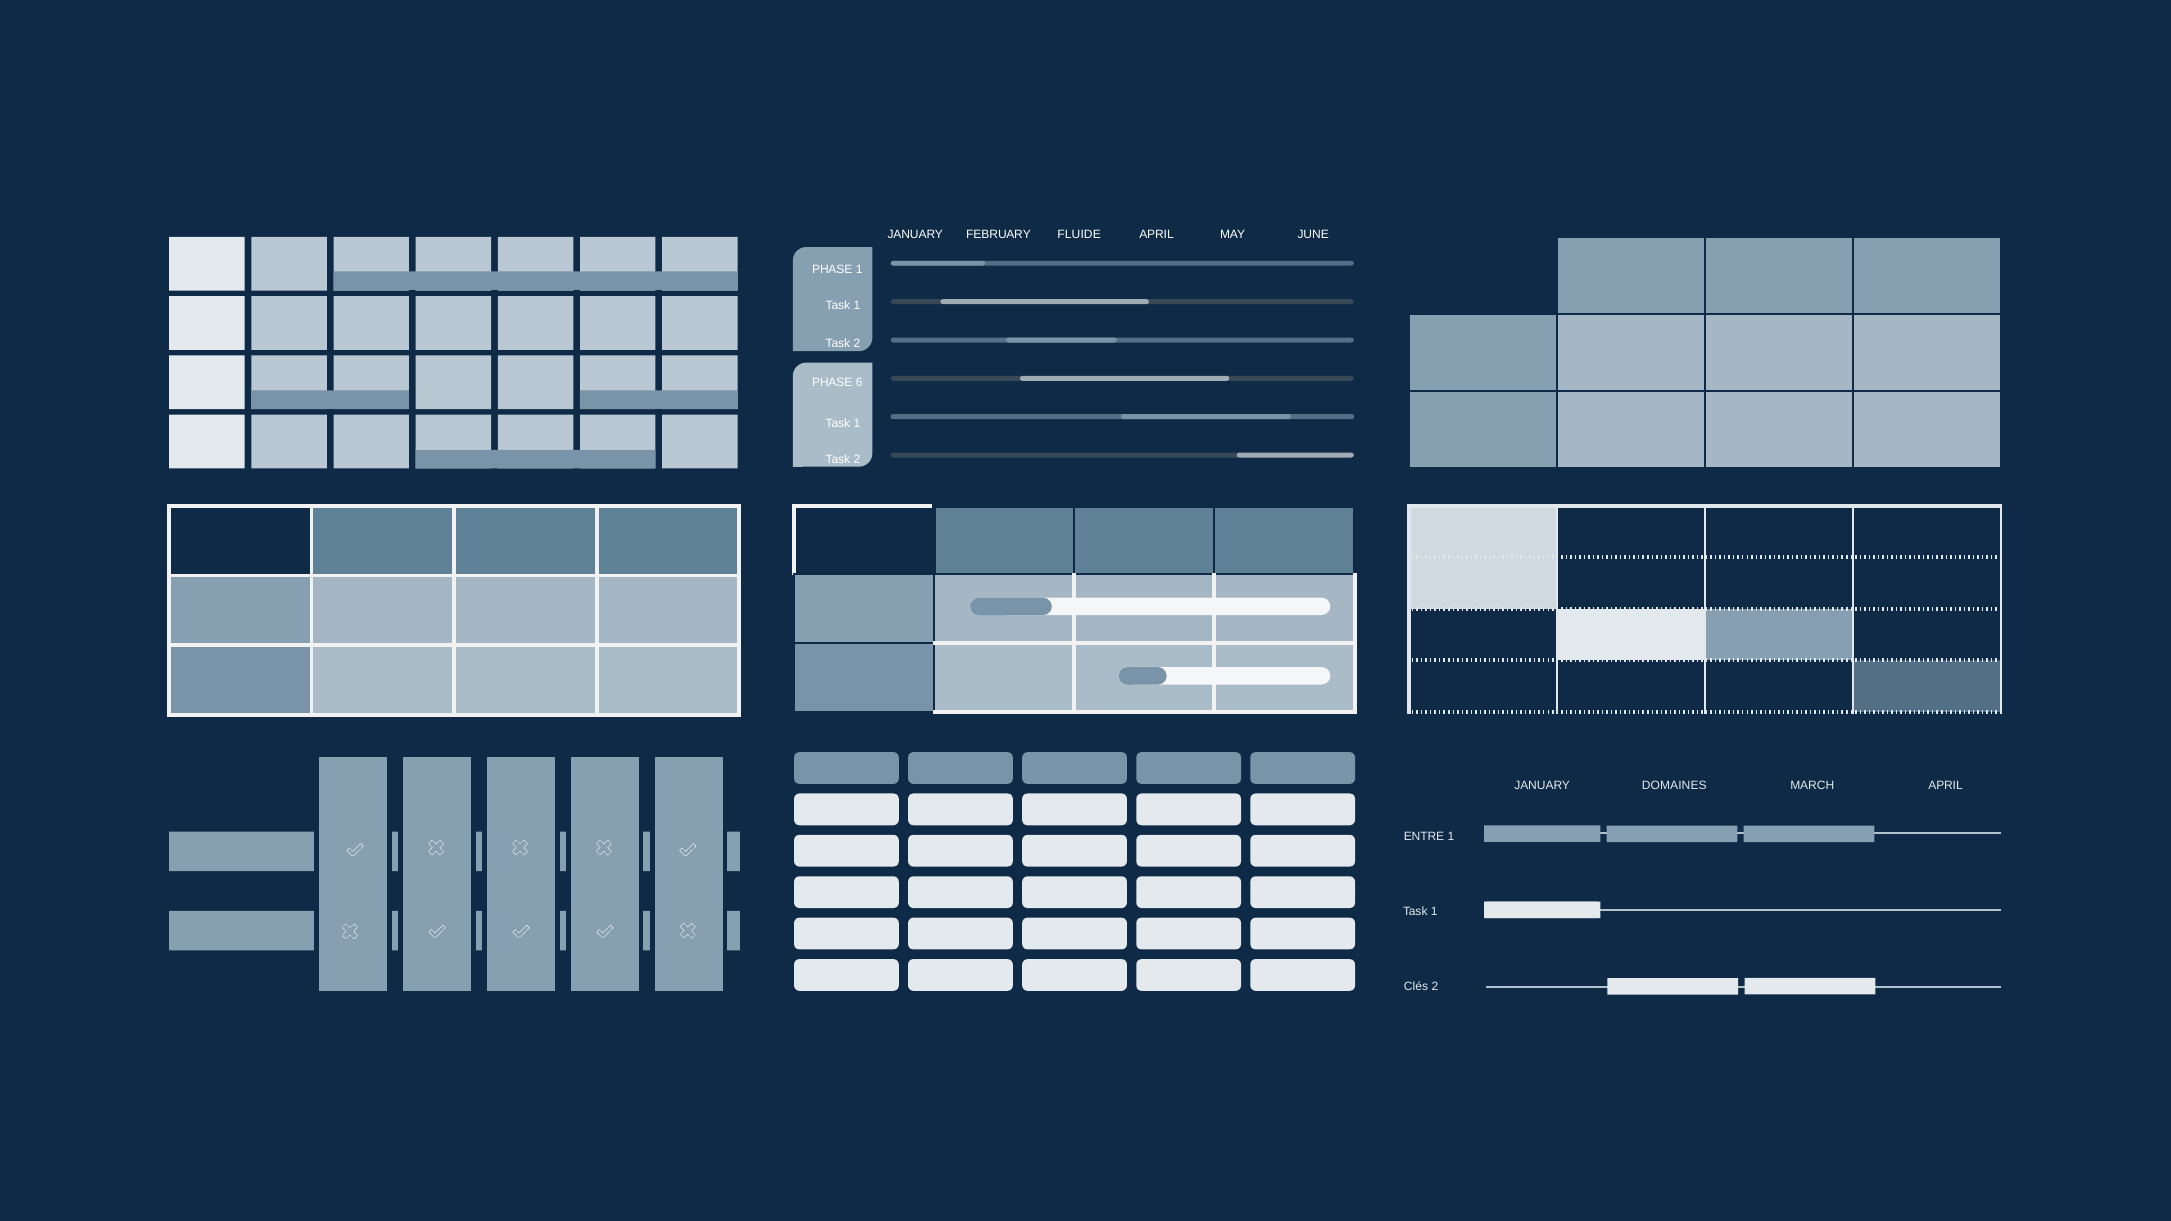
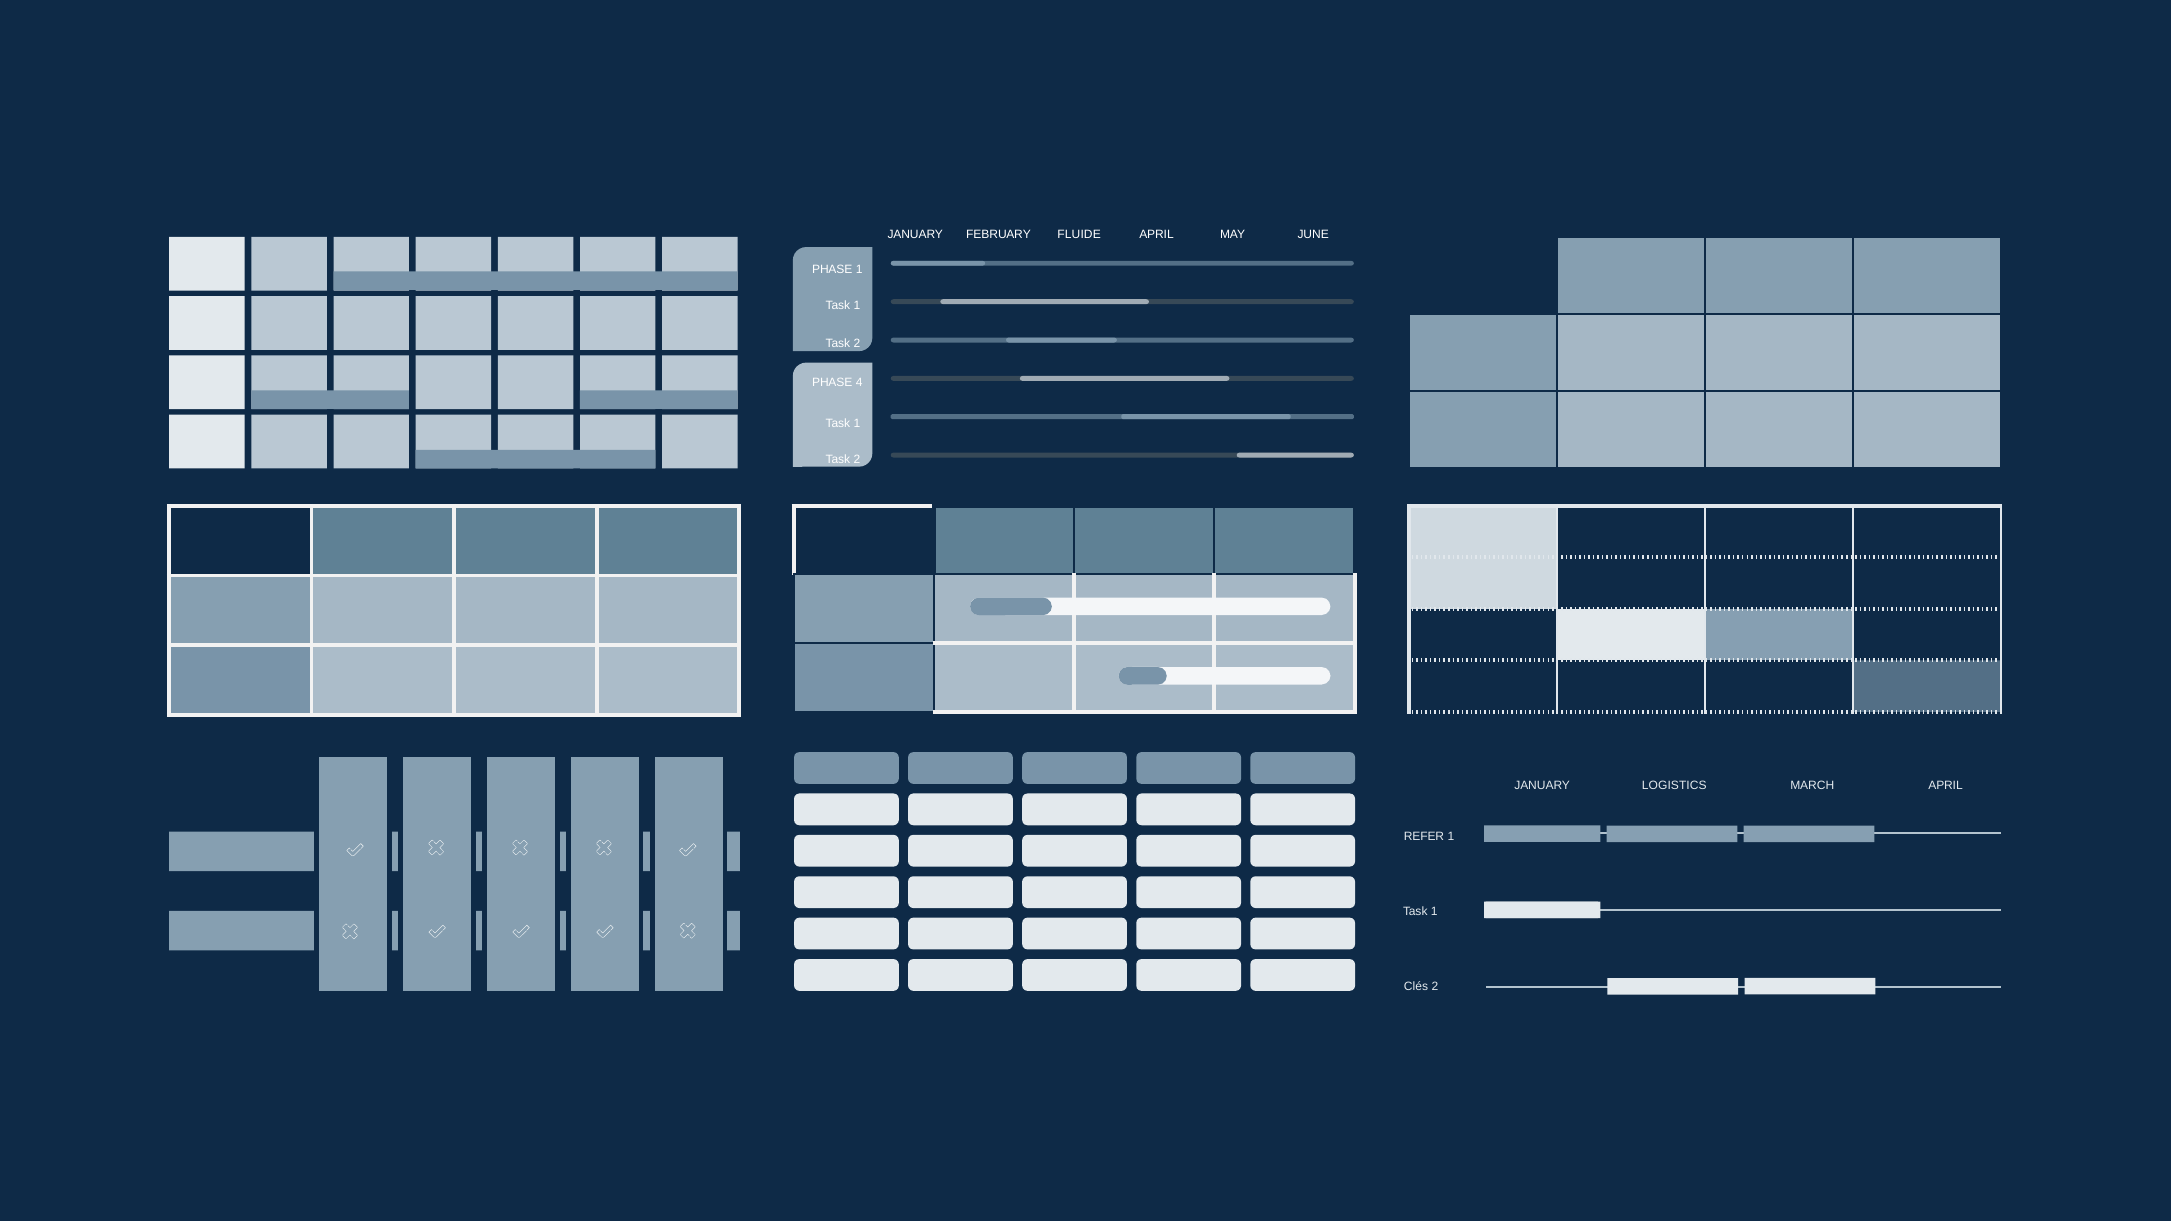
6: 6 -> 4 (859, 383)
DOMAINES: DOMAINES -> LOGISTICS (1674, 786)
ENTRE: ENTRE -> REFER (1424, 836)
